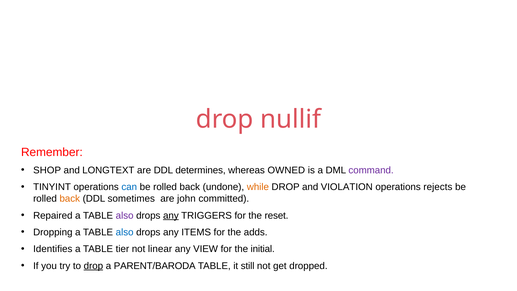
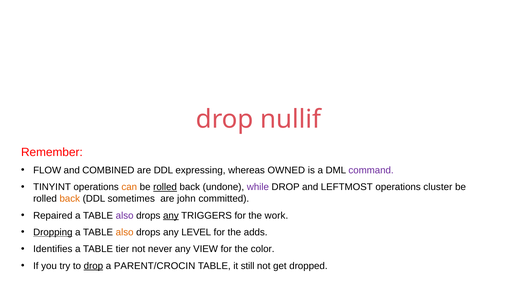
SHOP: SHOP -> FLOW (47, 170)
LONGTEXT: LONGTEXT -> COMBINED (108, 170)
determines: determines -> expressing (200, 170)
can colour: blue -> orange (129, 187)
rolled underline: none -> present (165, 187)
while colour: orange -> purple (258, 187)
VIOLATION: VIOLATION -> LEFTMOST (347, 187)
rejects: rejects -> cluster (438, 187)
reset: reset -> work (276, 215)
Dropping underline: none -> present (53, 232)
also colour: blue -> orange (125, 232)
ITEMS: ITEMS -> LEVEL (196, 232)
linear: linear -> never (160, 249)
initial: initial -> color (263, 249)
PARENT/BARODA: PARENT/BARODA -> PARENT/CROCIN (155, 266)
